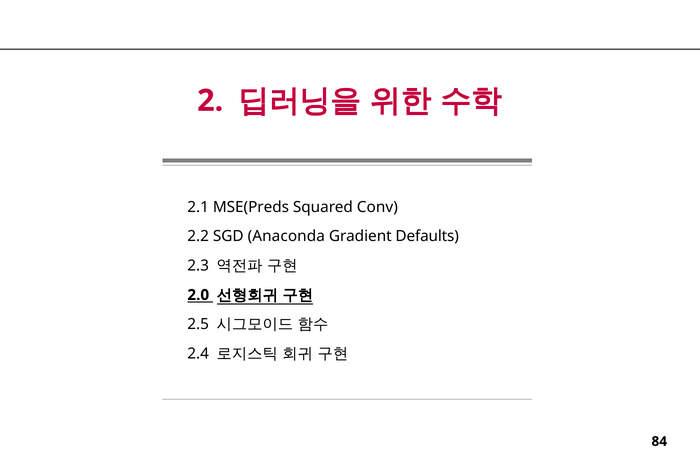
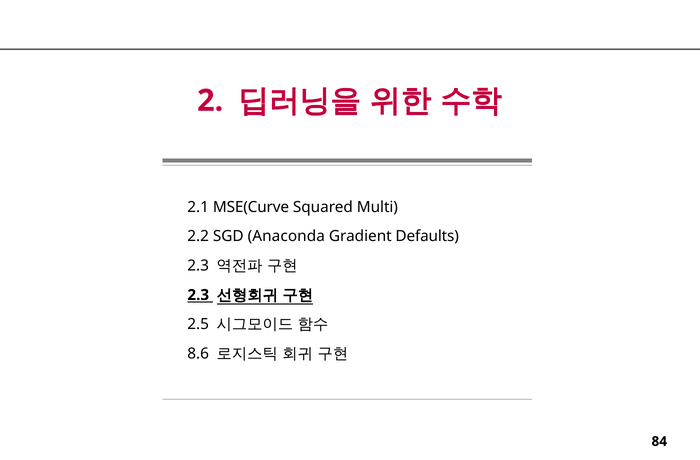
MSE(Preds: MSE(Preds -> MSE(Curve (251, 207)
Conv: Conv -> Multi (377, 207)
2.0: 2.0 -> 2.3 (198, 295)
2.4: 2.4 -> 8.6 (198, 353)
